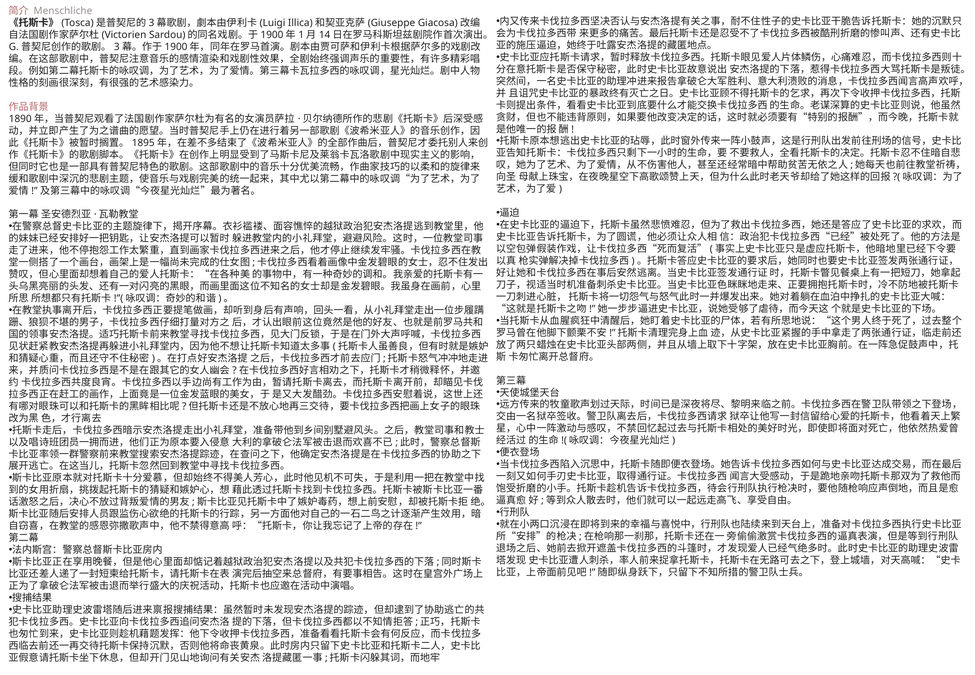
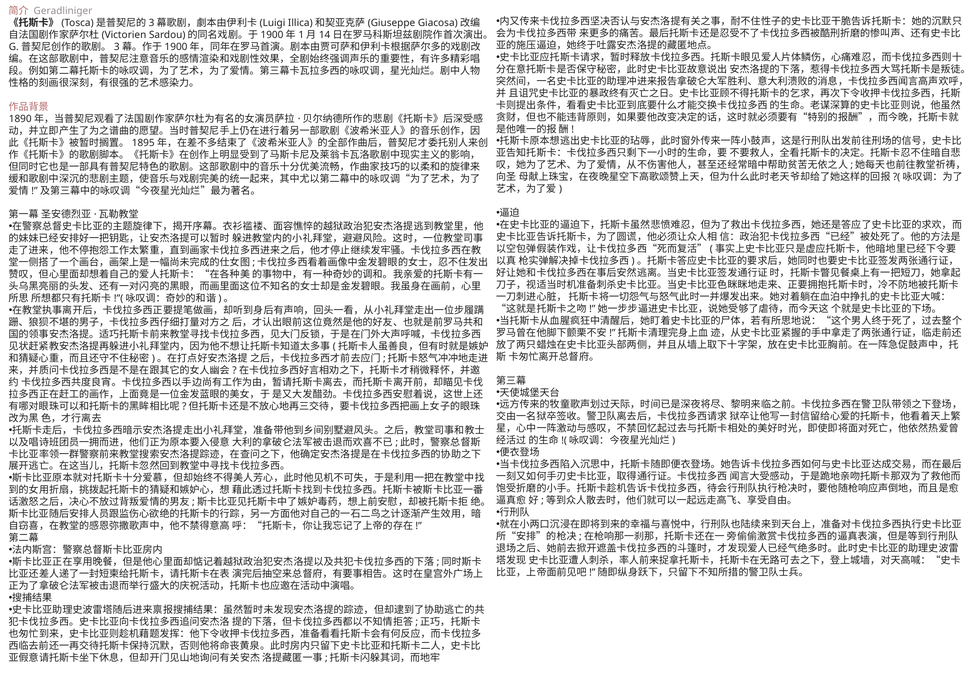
Menschliche: Menschliche -> Geradliniger (63, 11)
